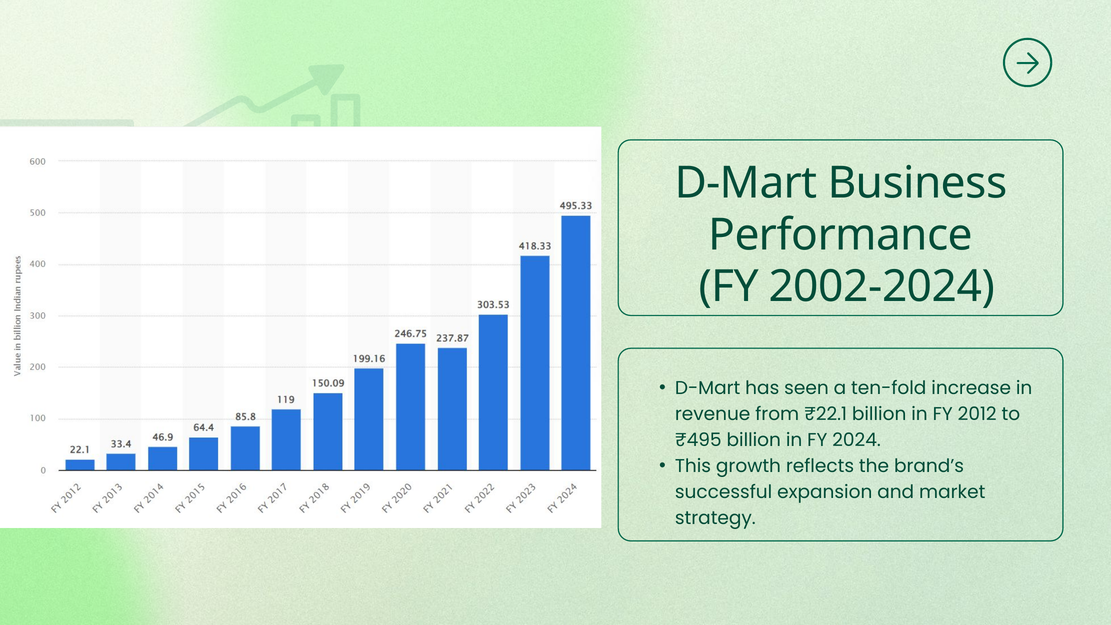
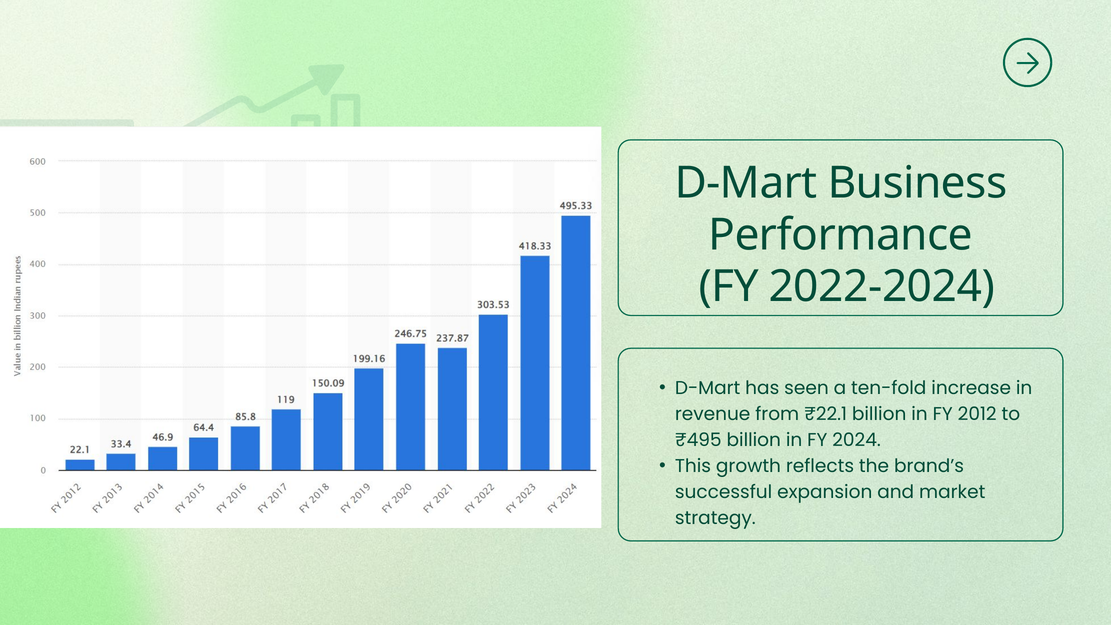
2002-2024: 2002-2024 -> 2022-2024 (882, 287)
